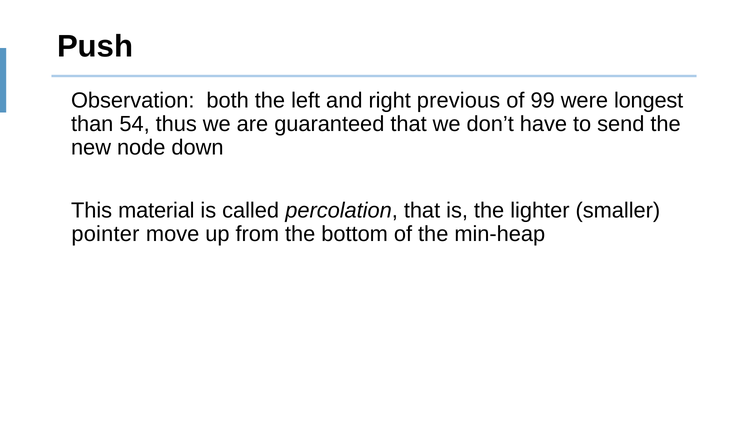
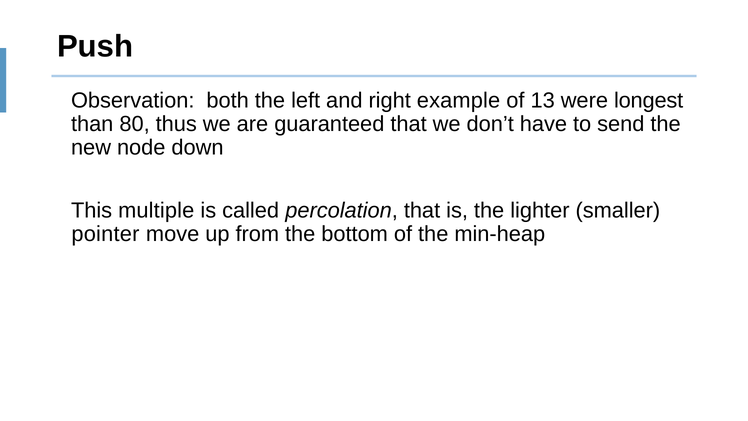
previous: previous -> example (459, 100)
99: 99 -> 13 (543, 100)
54: 54 -> 80 (135, 124)
material: material -> multiple (156, 210)
